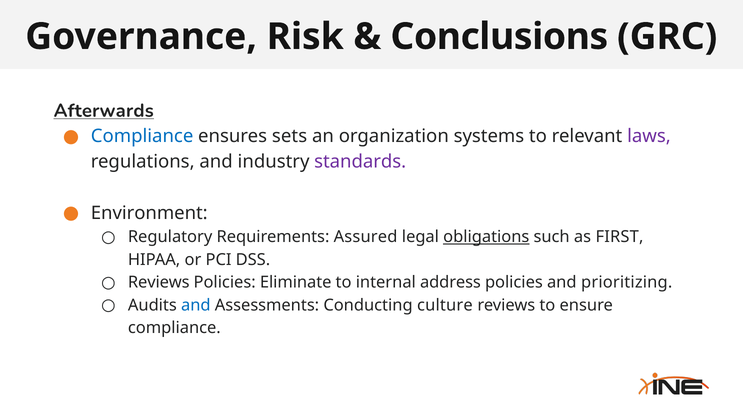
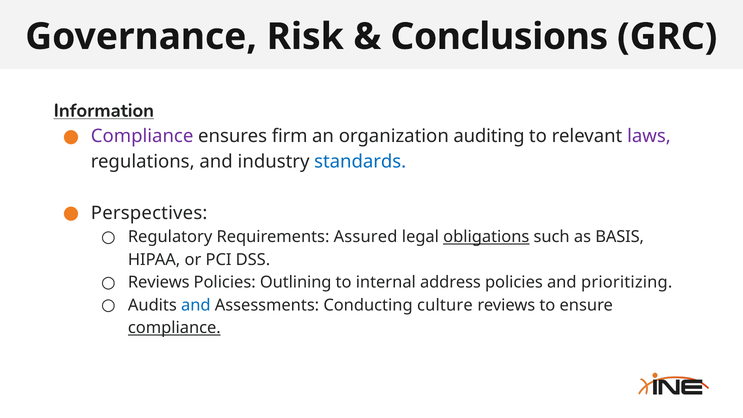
Afterwards: Afterwards -> Information (104, 111)
Compliance colour: blue -> purple (142, 136)
sets: sets -> firm (290, 136)
systems: systems -> auditing (489, 136)
standards colour: purple -> blue (360, 162)
Environment: Environment -> Perspectives (149, 213)
FIRST: FIRST -> BASIS (620, 237)
Eliminate: Eliminate -> Outlining (296, 282)
compliance underline: none -> present (174, 328)
